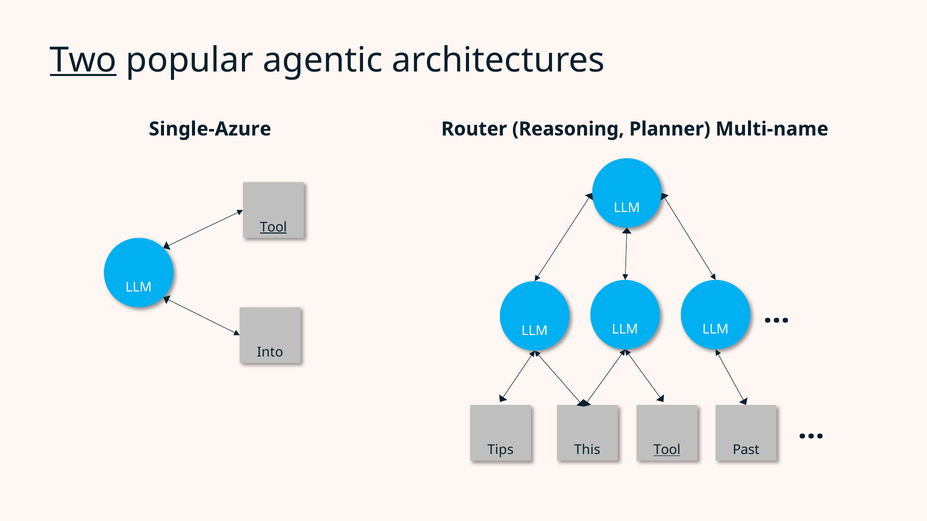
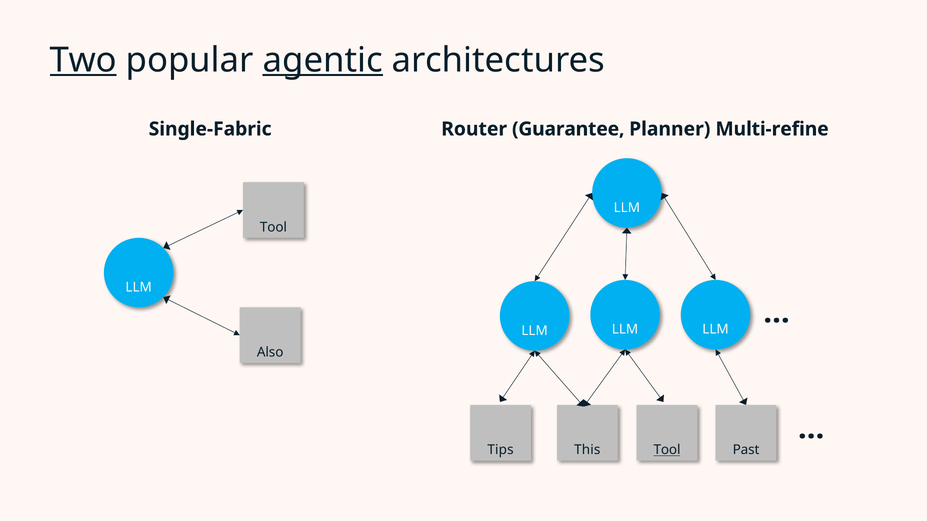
agentic underline: none -> present (323, 60)
Single-Azure: Single-Azure -> Single-Fabric (210, 129)
Reasoning: Reasoning -> Guarantee (568, 129)
Multi-name: Multi-name -> Multi-refine (772, 129)
Tool underline: present -> none (273, 227)
Into: Into -> Also (270, 353)
